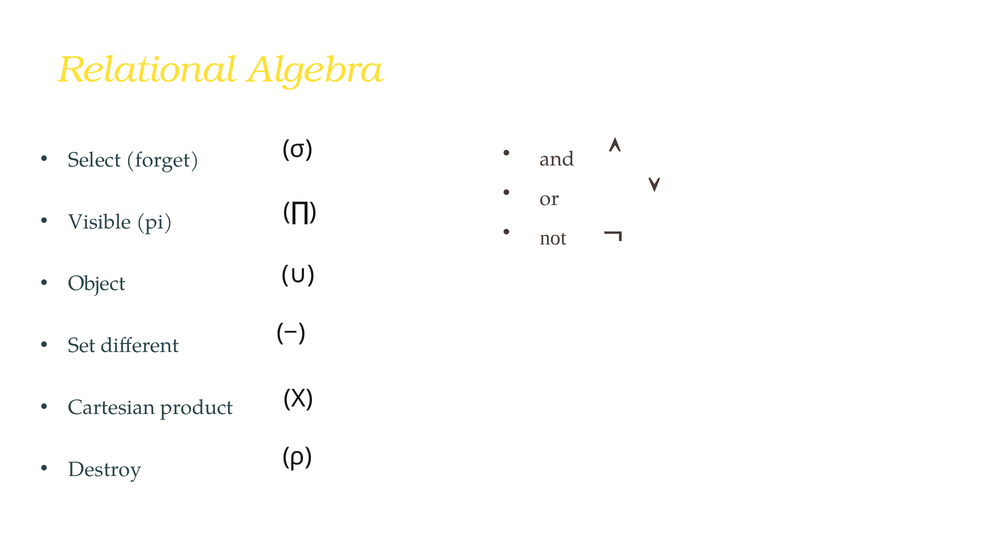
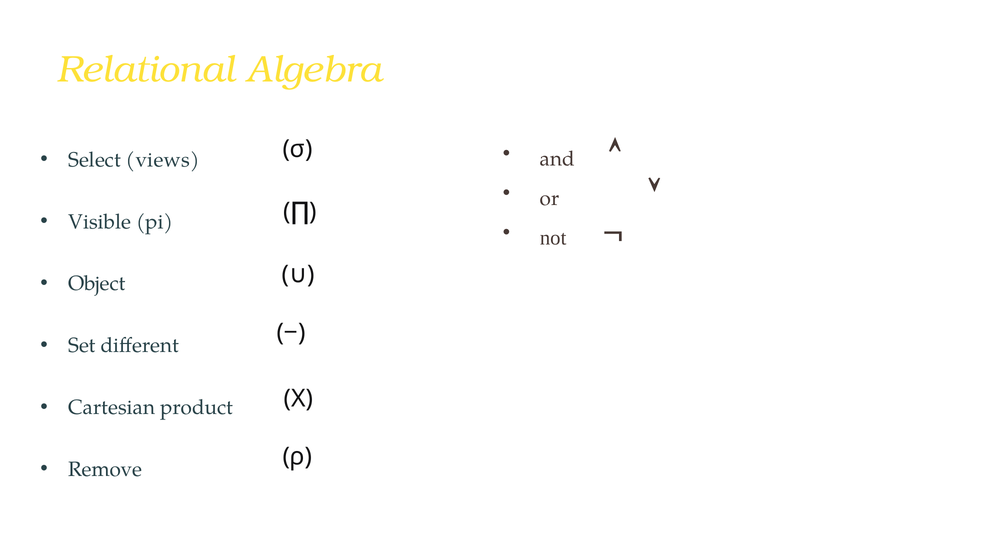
forget: forget -> views (163, 160)
Destroy: Destroy -> Remove (105, 470)
